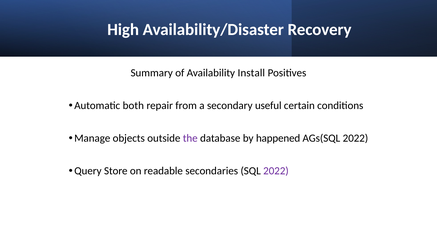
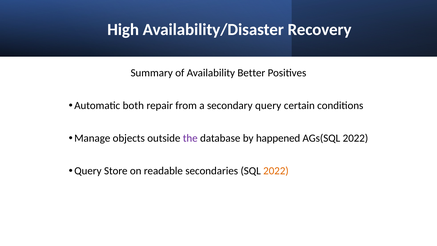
Install: Install -> Better (251, 73)
secondary useful: useful -> query (268, 105)
2022 colour: purple -> orange (276, 171)
